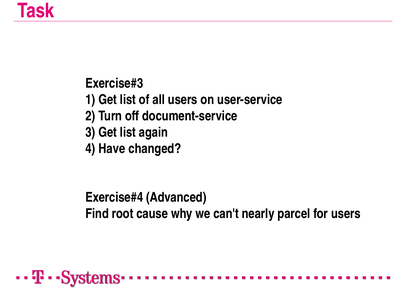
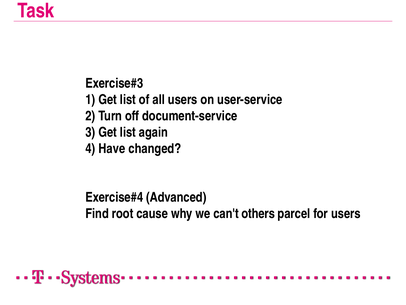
nearly: nearly -> others (258, 213)
